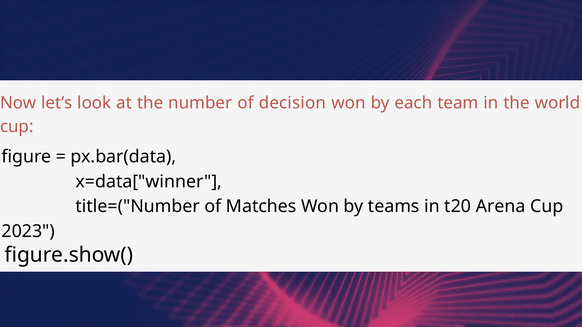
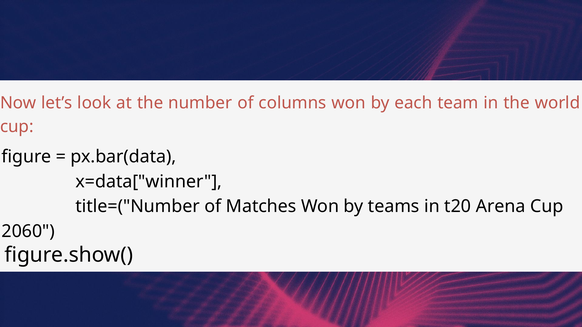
decision: decision -> columns (293, 103)
2023: 2023 -> 2060 (28, 232)
